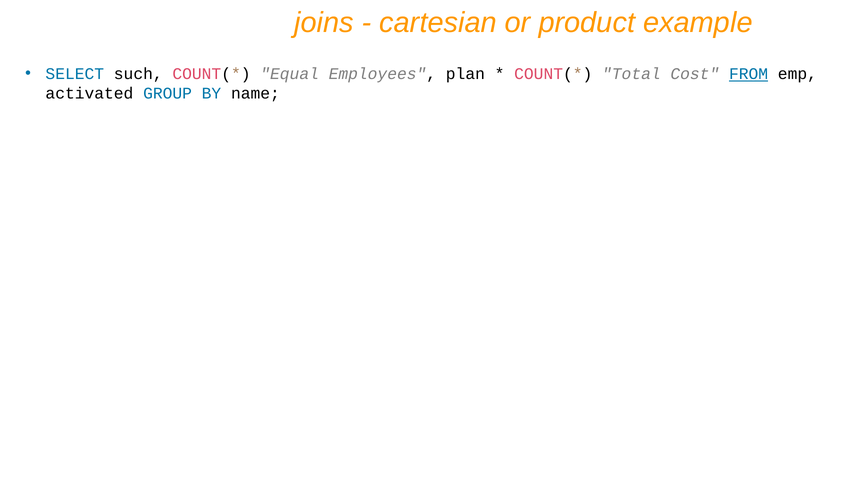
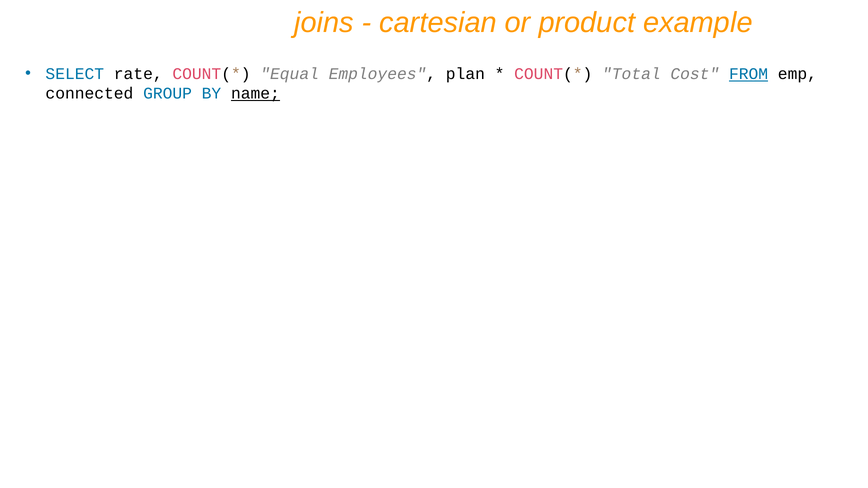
such: such -> rate (138, 74)
activated: activated -> connected (89, 93)
name underline: none -> present (255, 93)
